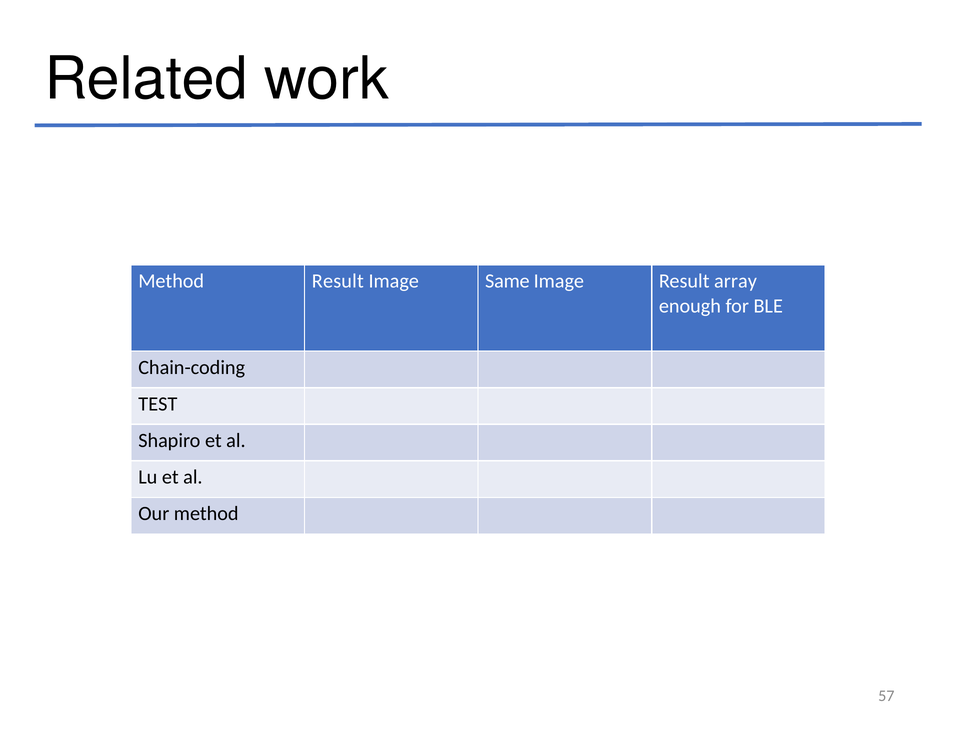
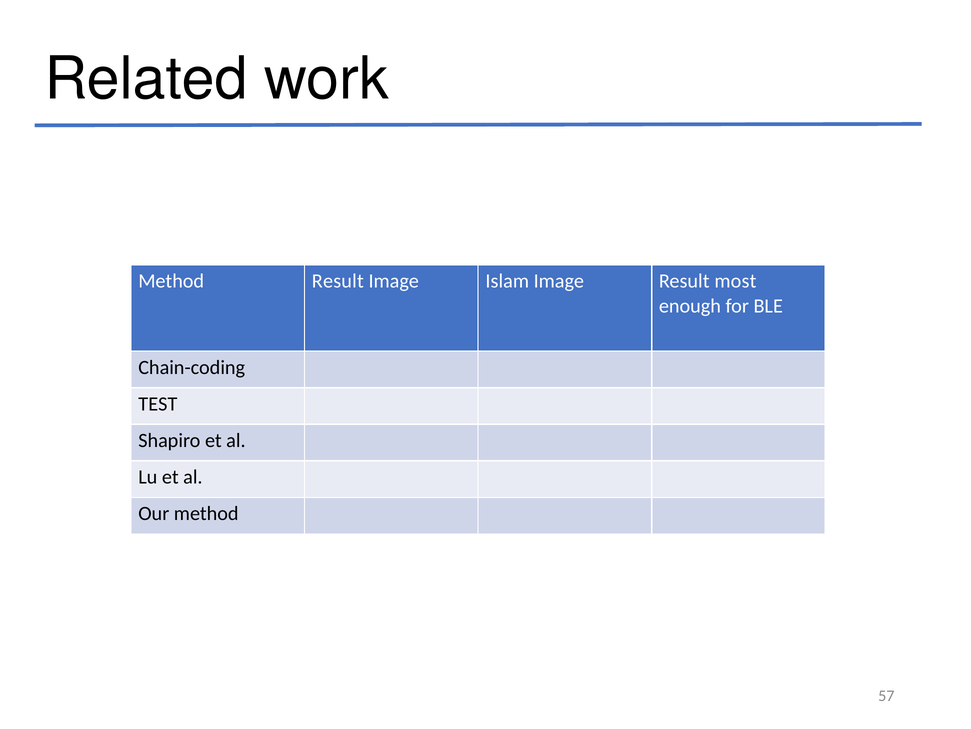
Same: Same -> Islam (507, 281)
array: array -> most (735, 281)
